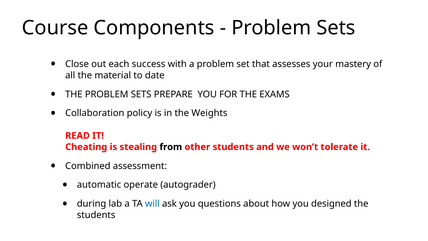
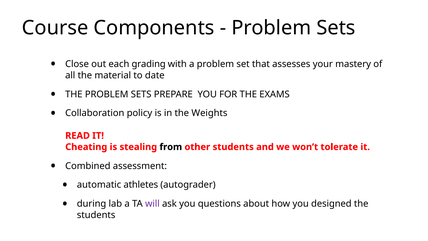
success: success -> grading (149, 64)
operate: operate -> athletes (141, 185)
will colour: blue -> purple (152, 204)
